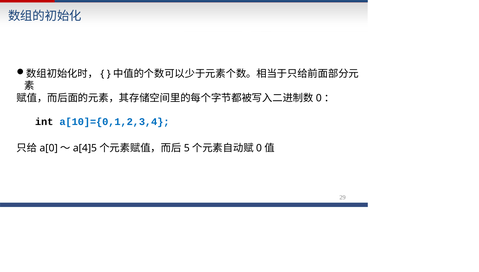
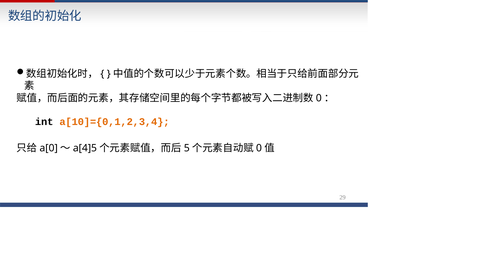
a[10]={0,1,2,3,4 colour: blue -> orange (114, 122)
